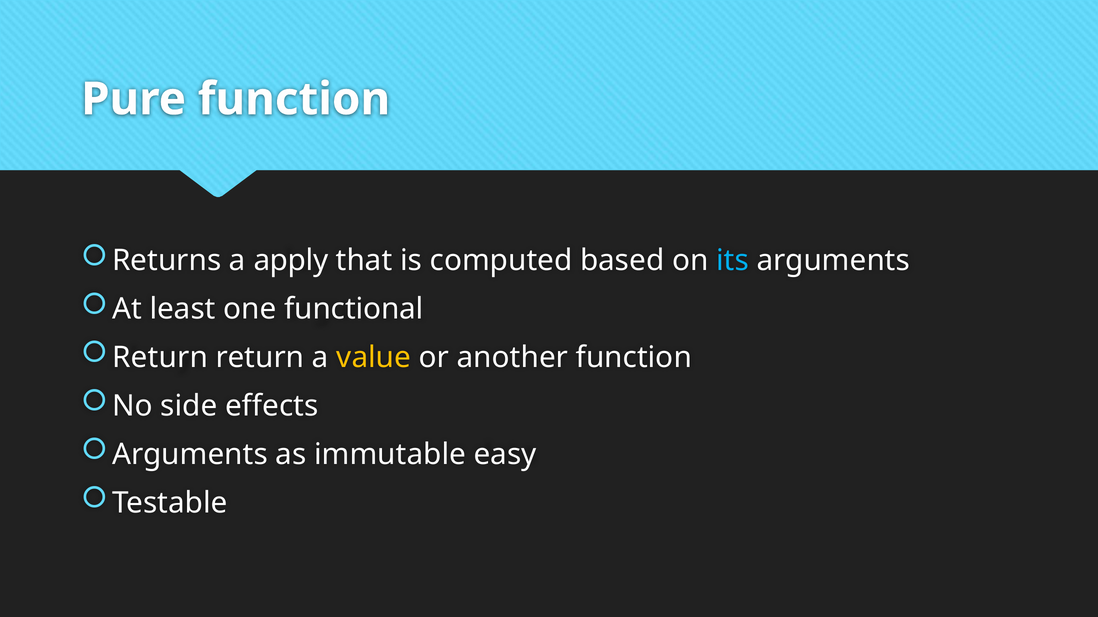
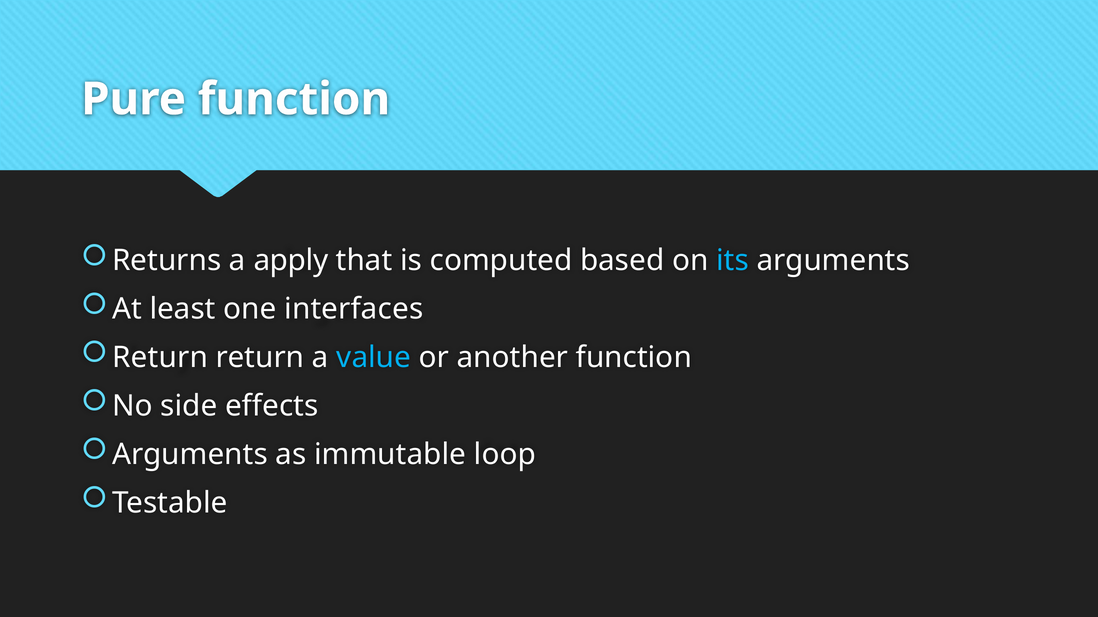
functional: functional -> interfaces (354, 309)
value colour: yellow -> light blue (374, 358)
easy: easy -> loop (505, 455)
